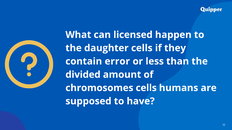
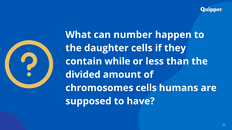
licensed: licensed -> number (133, 35)
error: error -> while (117, 62)
